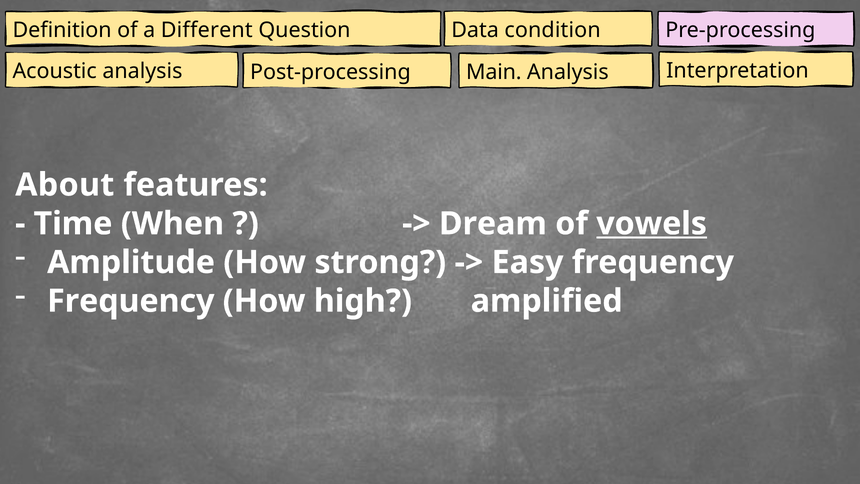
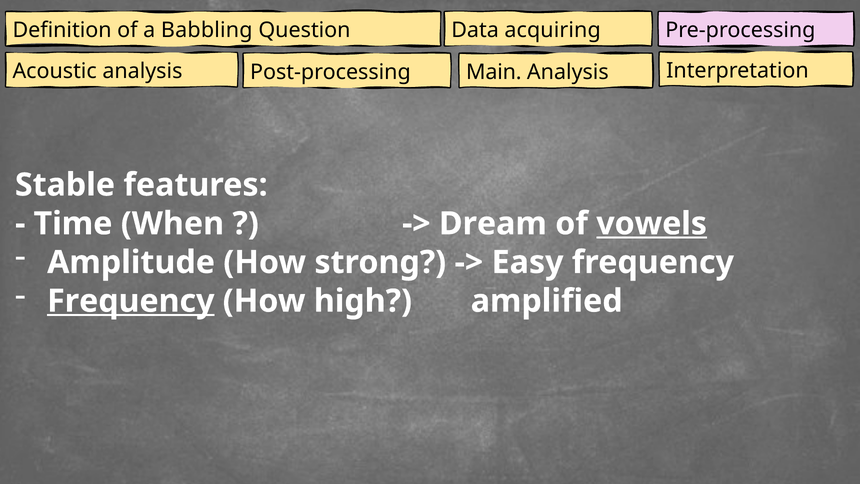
Different: Different -> Babbling (207, 30)
condition: condition -> acquiring (553, 30)
About: About -> Stable (65, 185)
Frequency underline: none -> present (131, 301)
